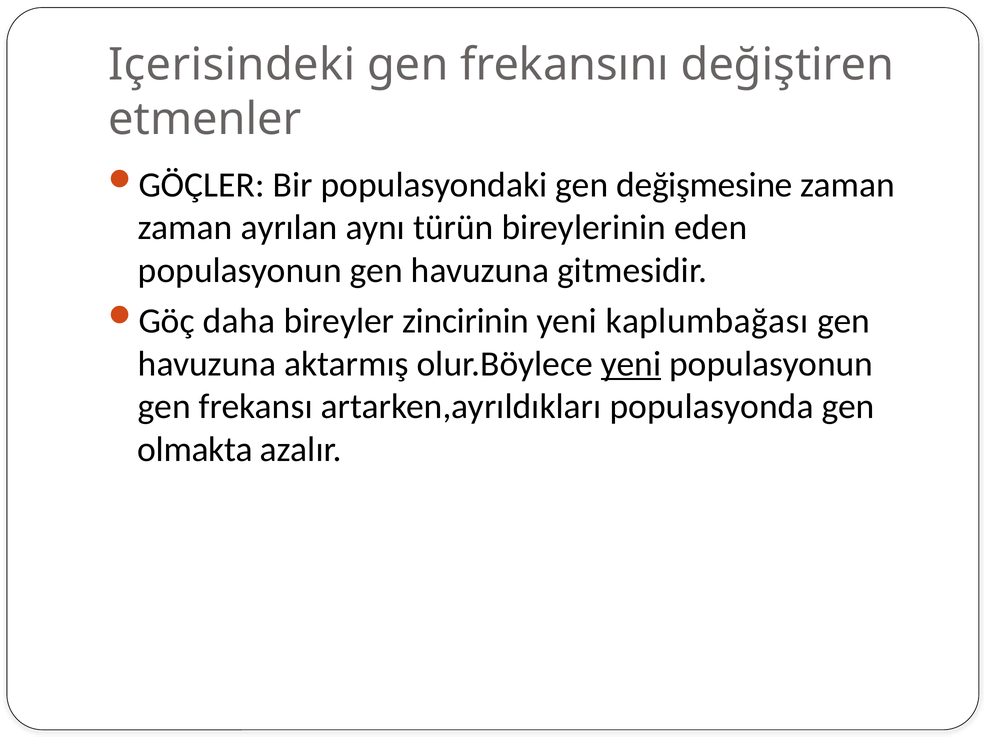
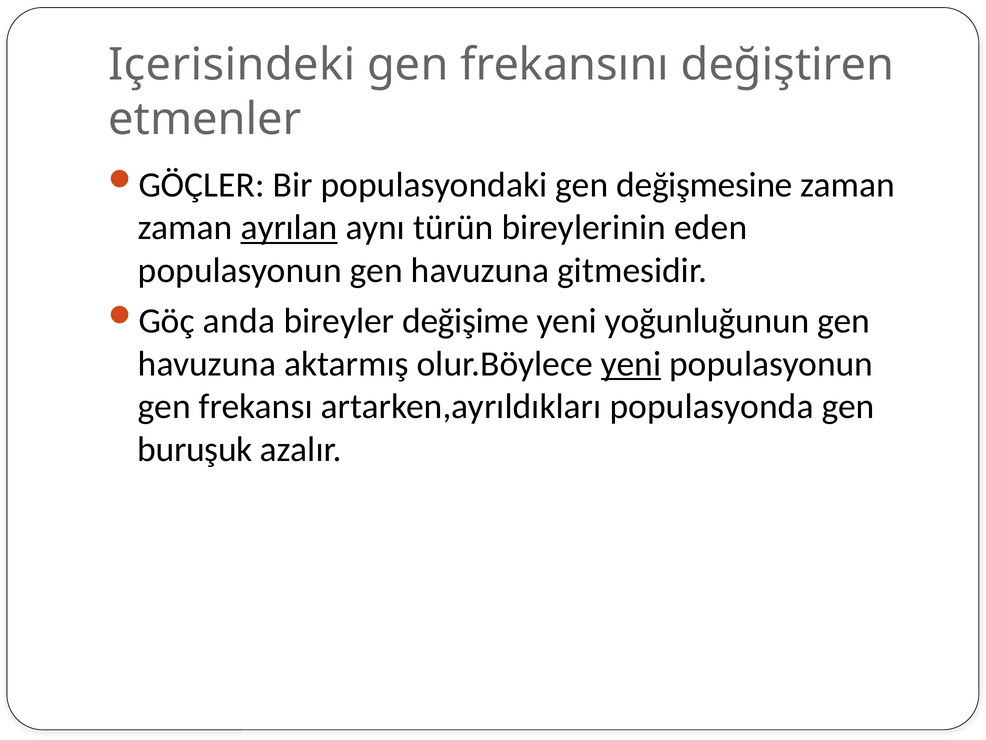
ayrılan underline: none -> present (289, 228)
daha: daha -> anda (239, 321)
zincirinin: zincirinin -> değişime (466, 321)
kaplumbağası: kaplumbağası -> yoğunluğunun (707, 321)
olmakta: olmakta -> buruşuk (195, 449)
